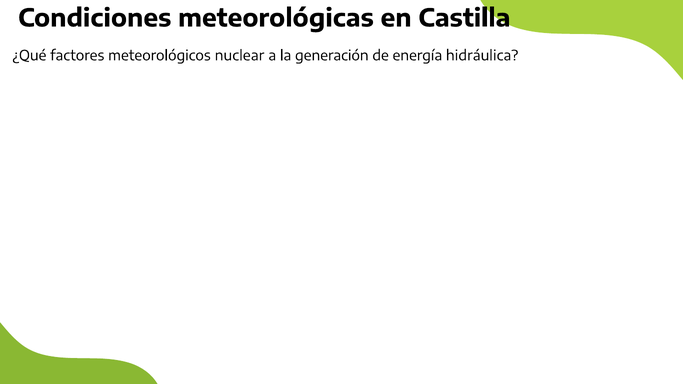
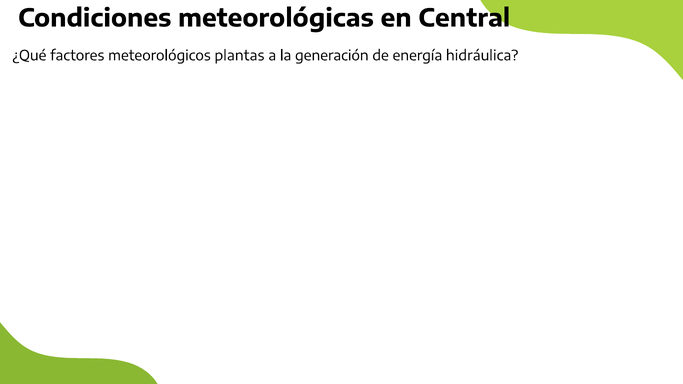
Castilla: Castilla -> Central (464, 18)
nuclear: nuclear -> plantas (240, 56)
